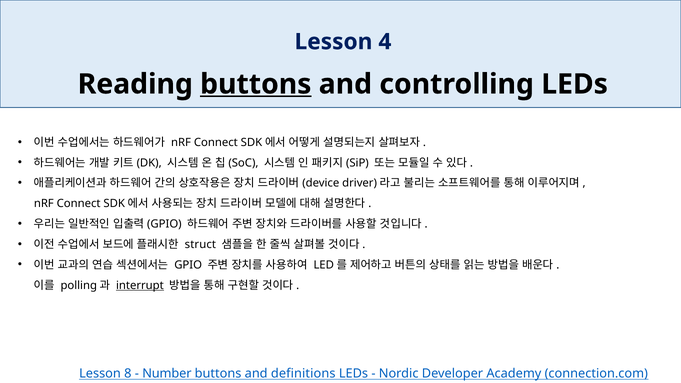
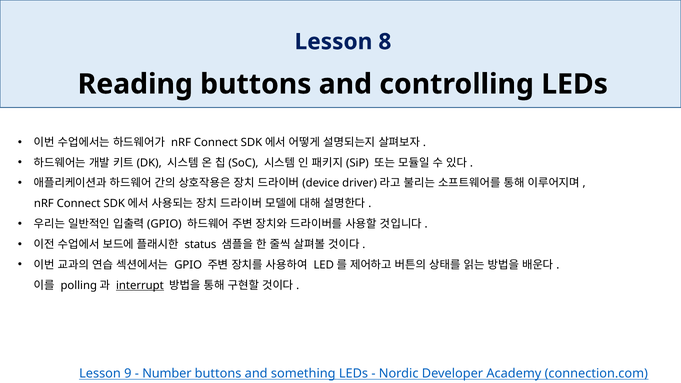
4: 4 -> 8 (385, 42)
buttons underline: present -> none (256, 84)
struct: struct -> status (200, 245)
8: 8 -> 9 (128, 373)
definitions: definitions -> something (303, 373)
